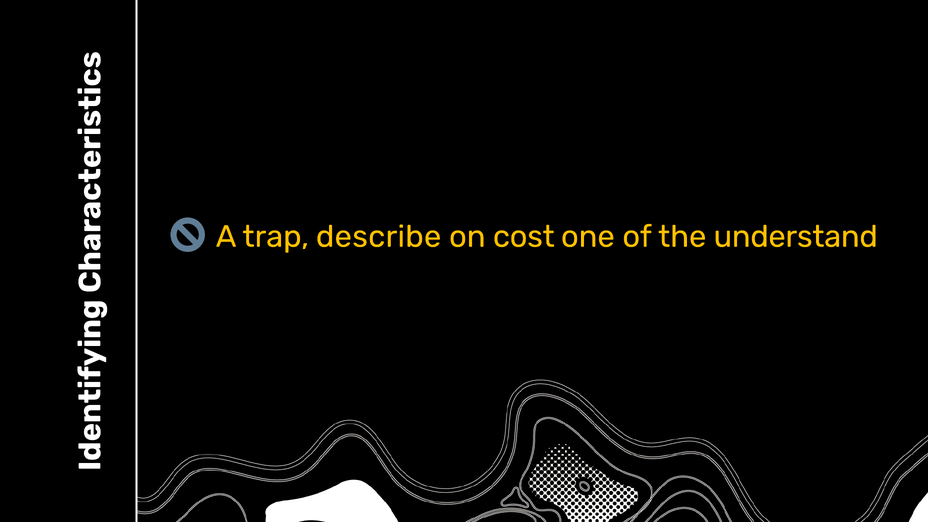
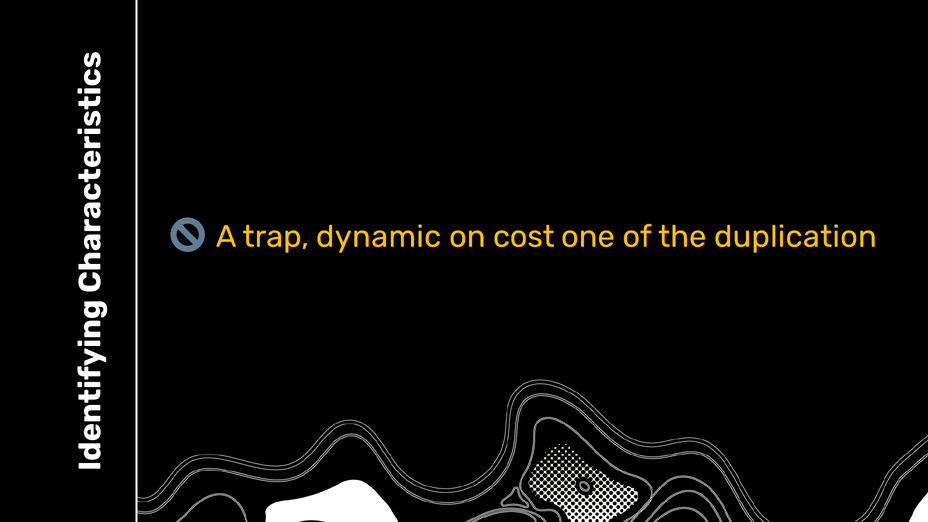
describe: describe -> dynamic (379, 237)
understand: understand -> duplication (795, 237)
